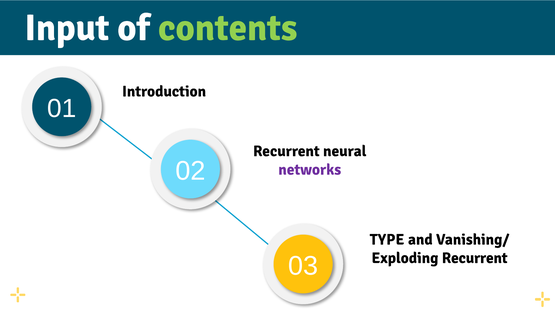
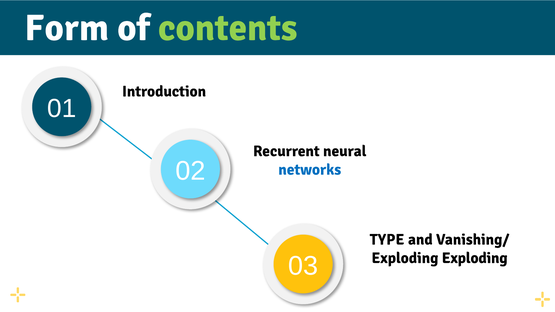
Input: Input -> Form (67, 28)
networks colour: purple -> blue (310, 170)
Exploding Recurrent: Recurrent -> Exploding (475, 258)
